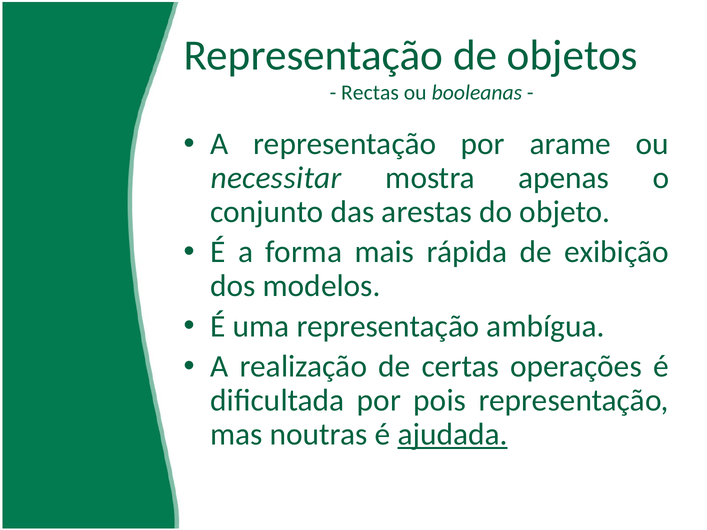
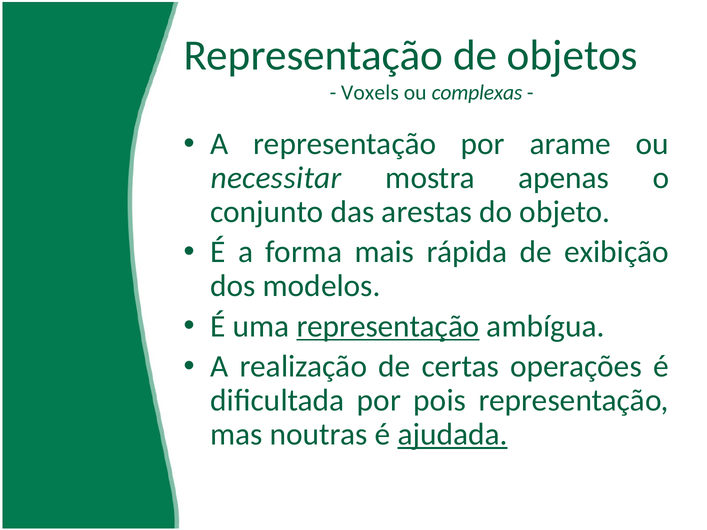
Rectas: Rectas -> Voxels (370, 93)
booleanas: booleanas -> complexas (477, 93)
representação underline: none -> present (388, 326)
